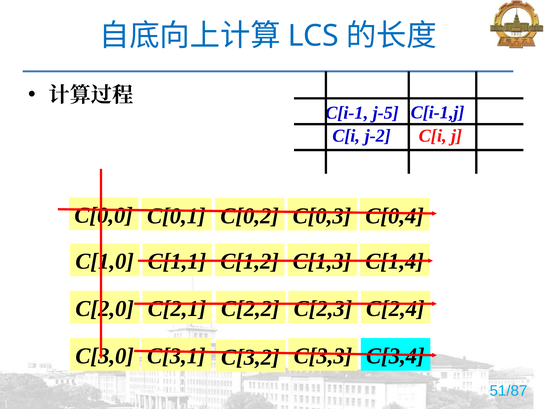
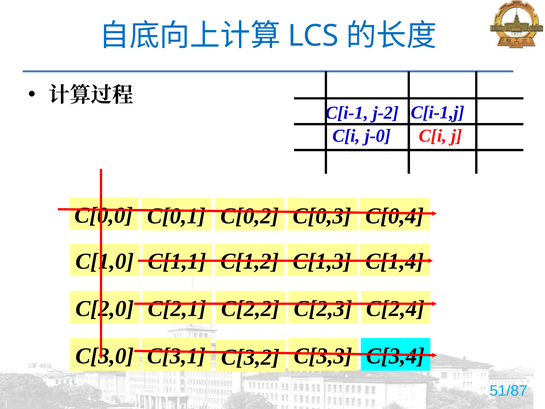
j-5: j-5 -> j-2 (386, 113)
j-2: j-2 -> j-0 (378, 136)
